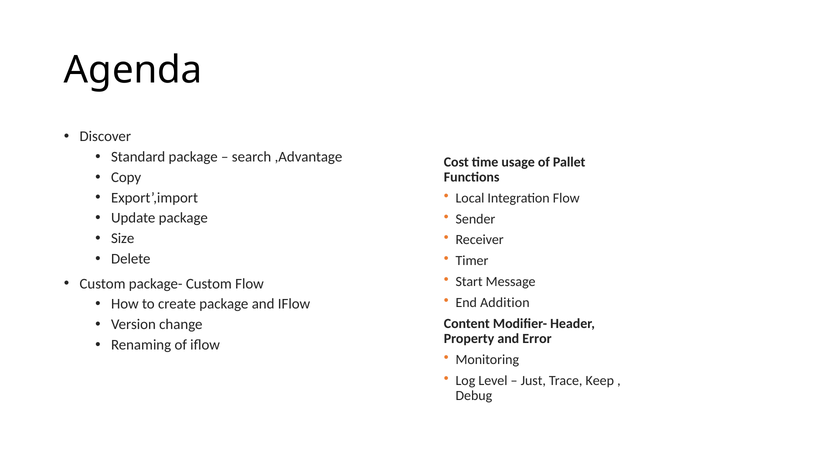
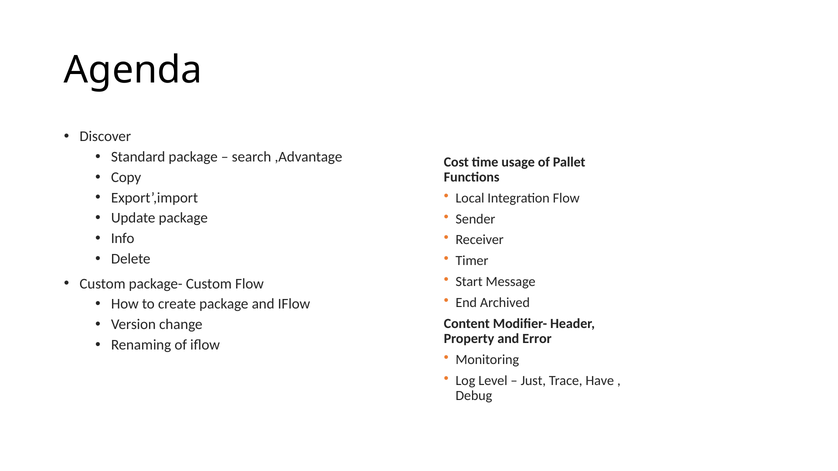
Size: Size -> Info (123, 239)
Addition: Addition -> Archived (505, 303)
Keep: Keep -> Have (600, 381)
